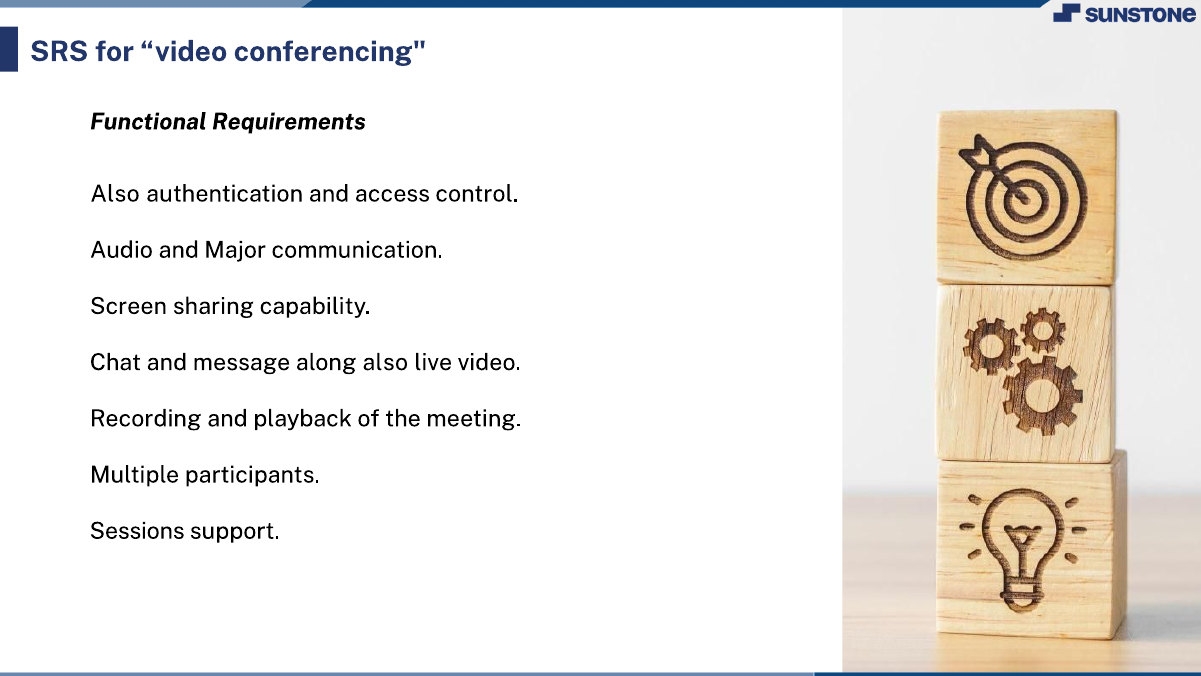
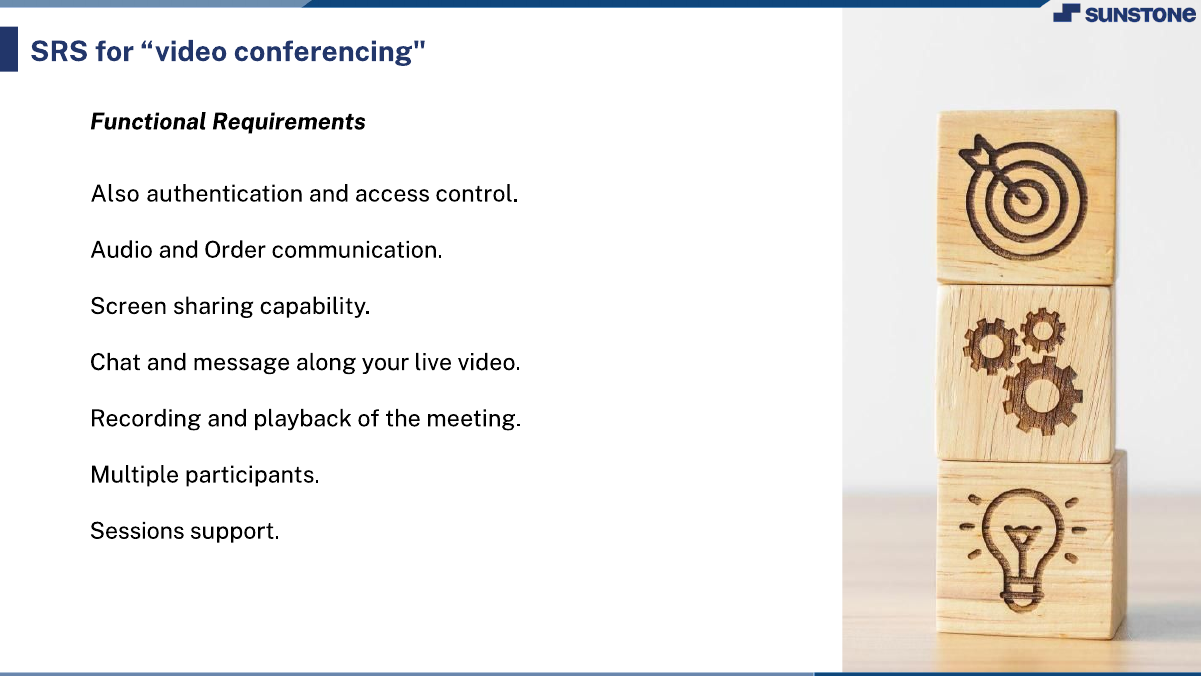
Major: Major -> Order (235, 250)
along also: also -> your (386, 362)
